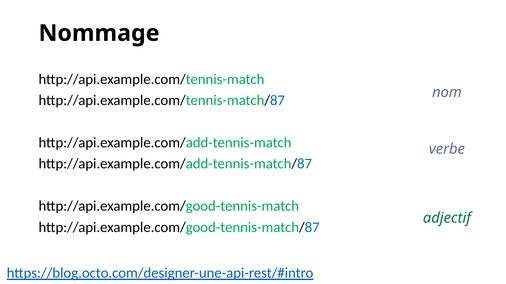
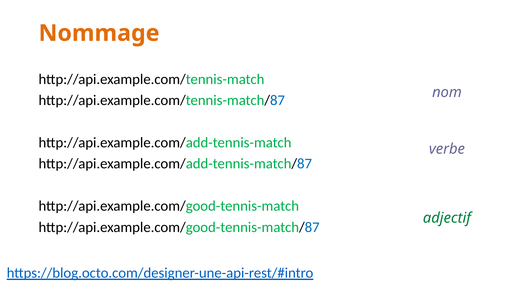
Nommage colour: black -> orange (99, 33)
